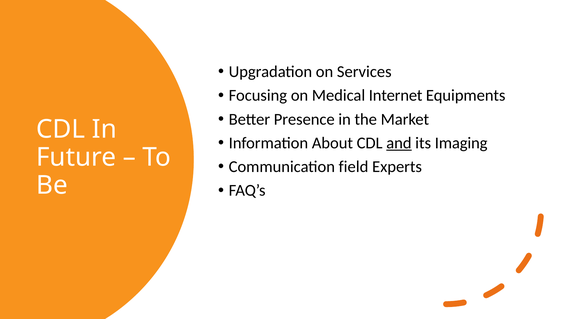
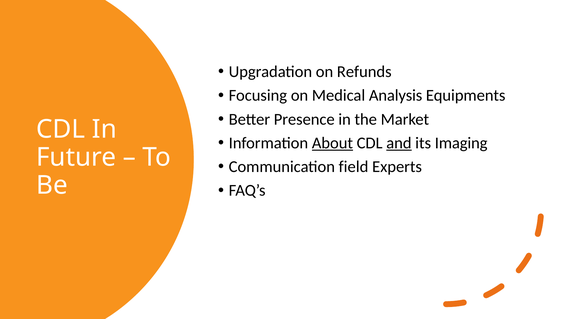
Services: Services -> Refunds (364, 72)
Internet: Internet -> Analysis (396, 96)
About underline: none -> present (332, 143)
